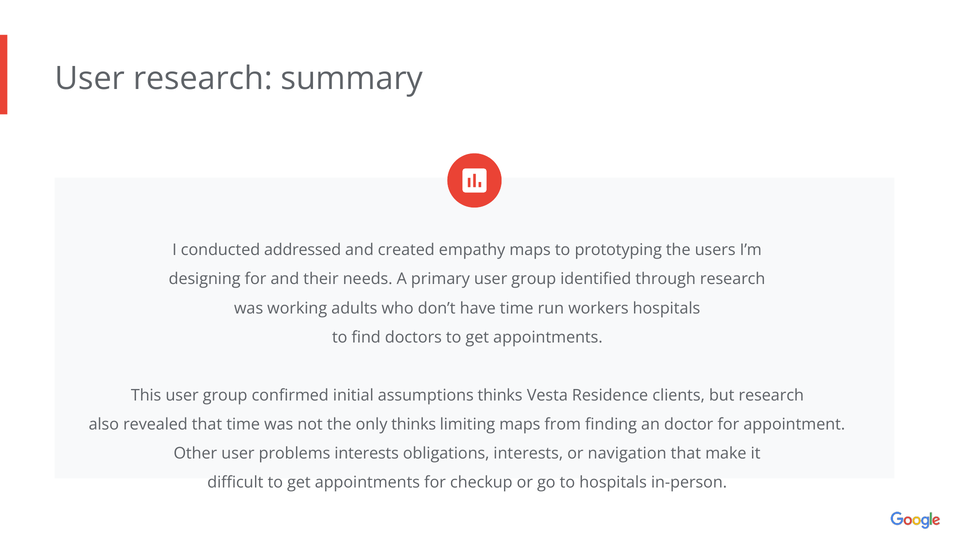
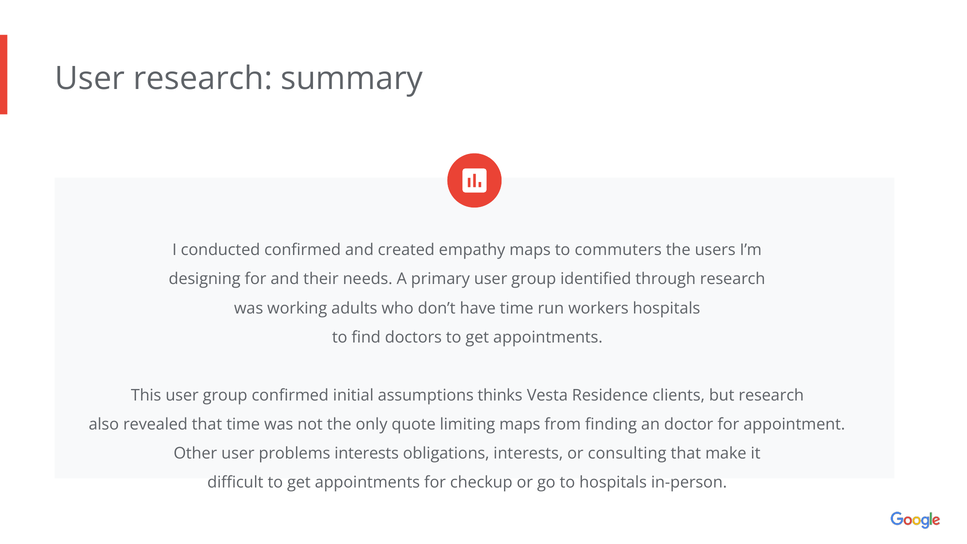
conducted addressed: addressed -> confirmed (303, 250)
prototyping: prototyping -> commuters (618, 250)
only thinks: thinks -> quote (414, 424)
navigation: navigation -> consulting (627, 453)
